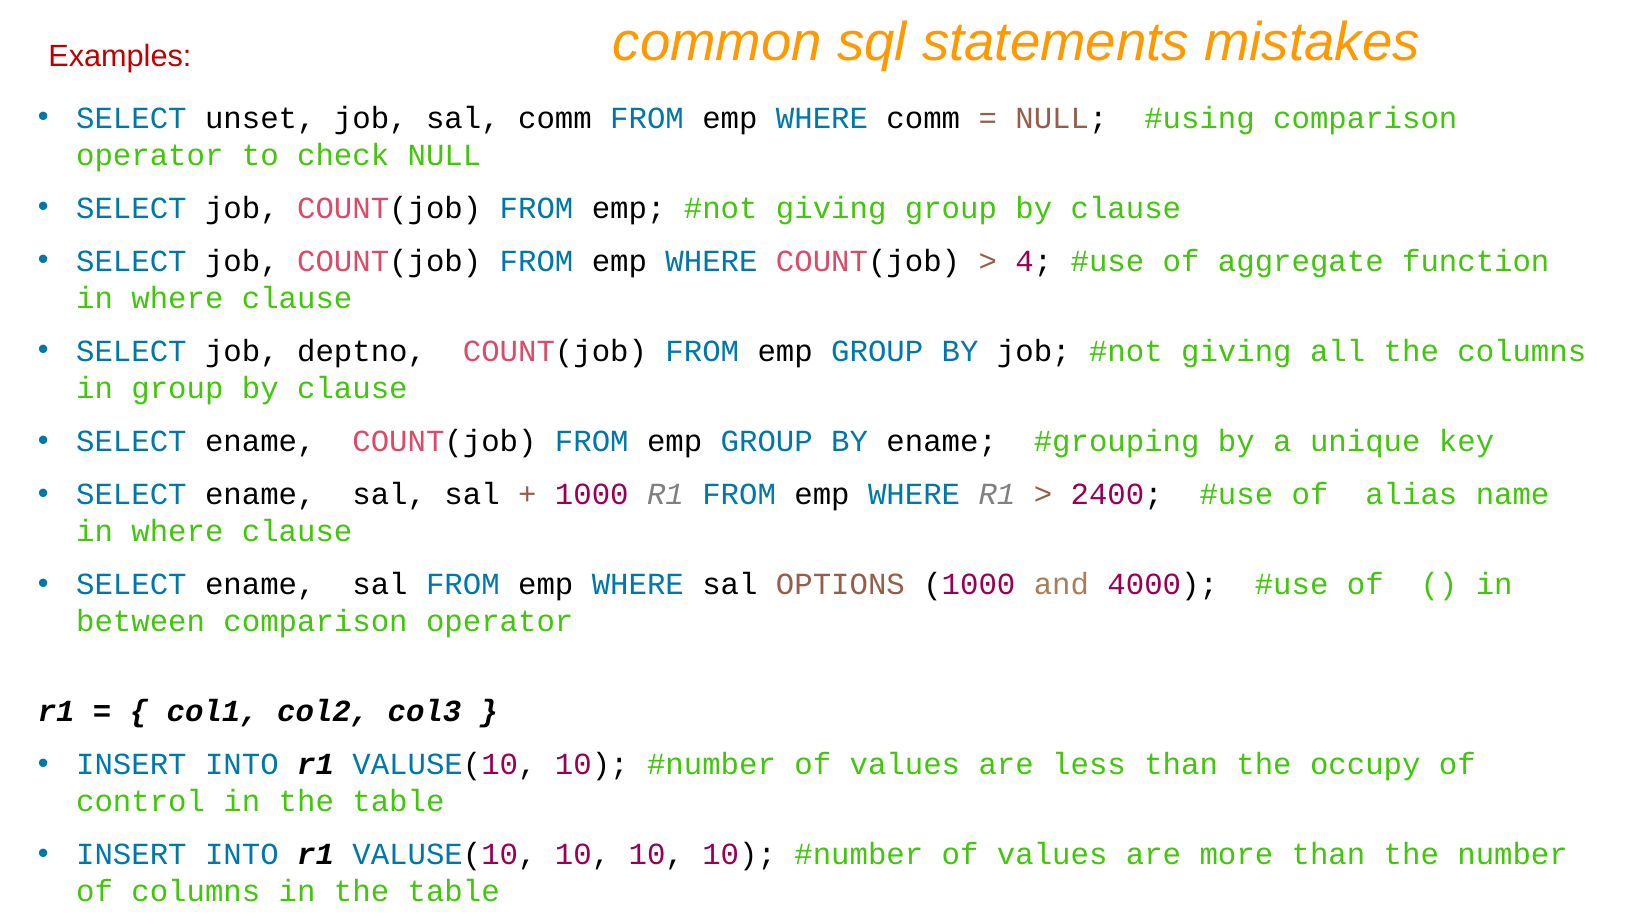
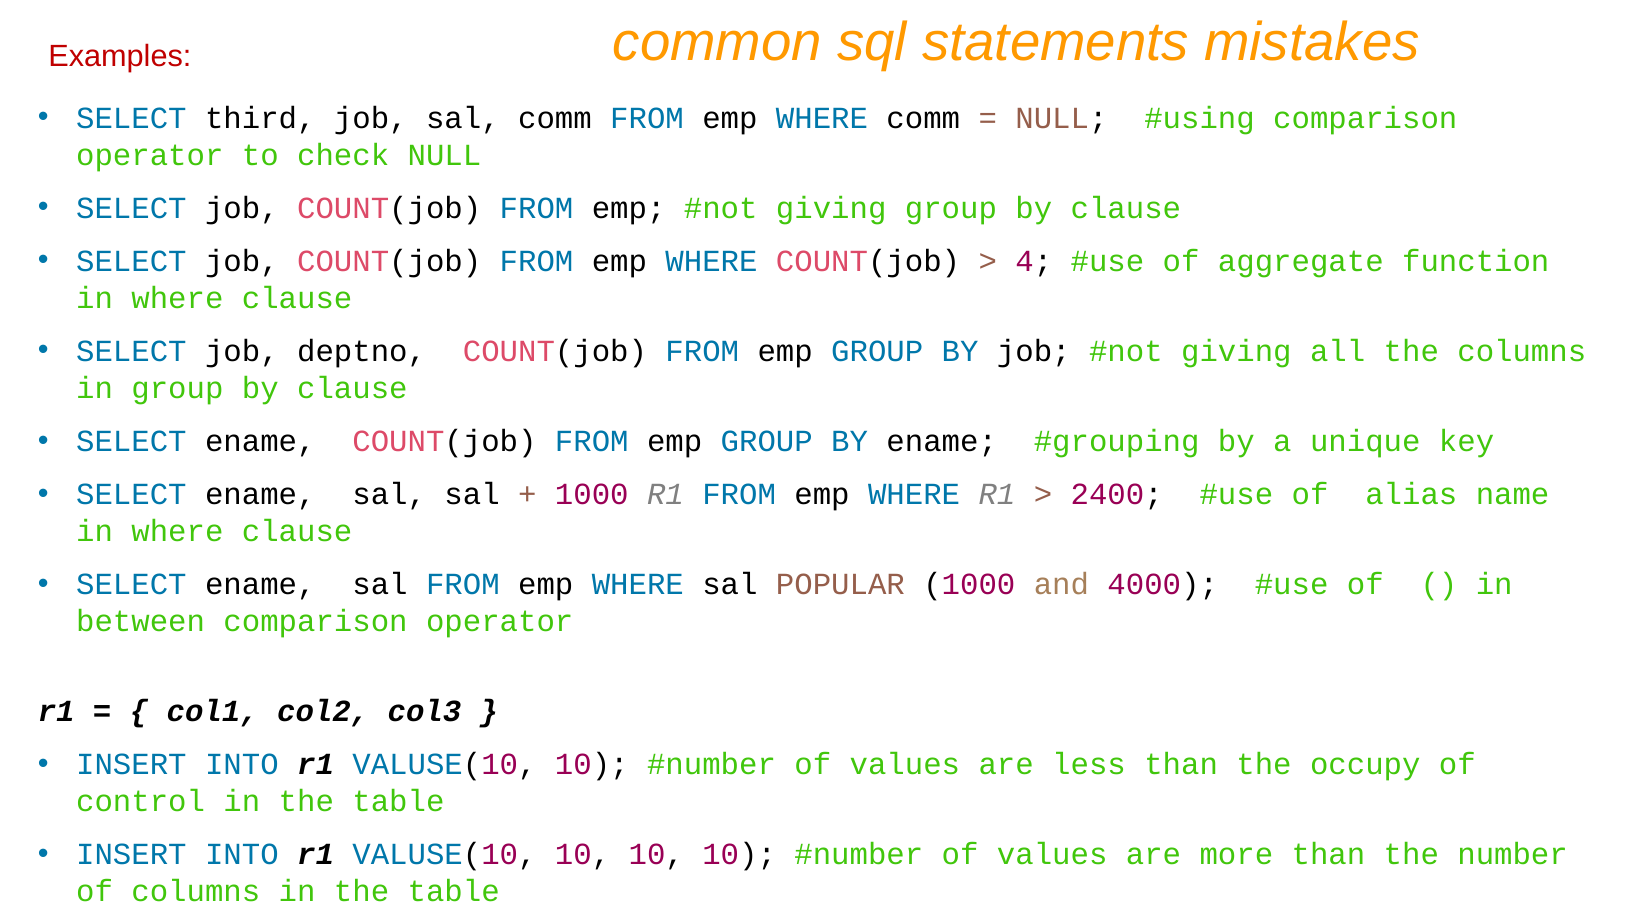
unset: unset -> third (260, 118)
OPTIONS: OPTIONS -> POPULAR (840, 585)
